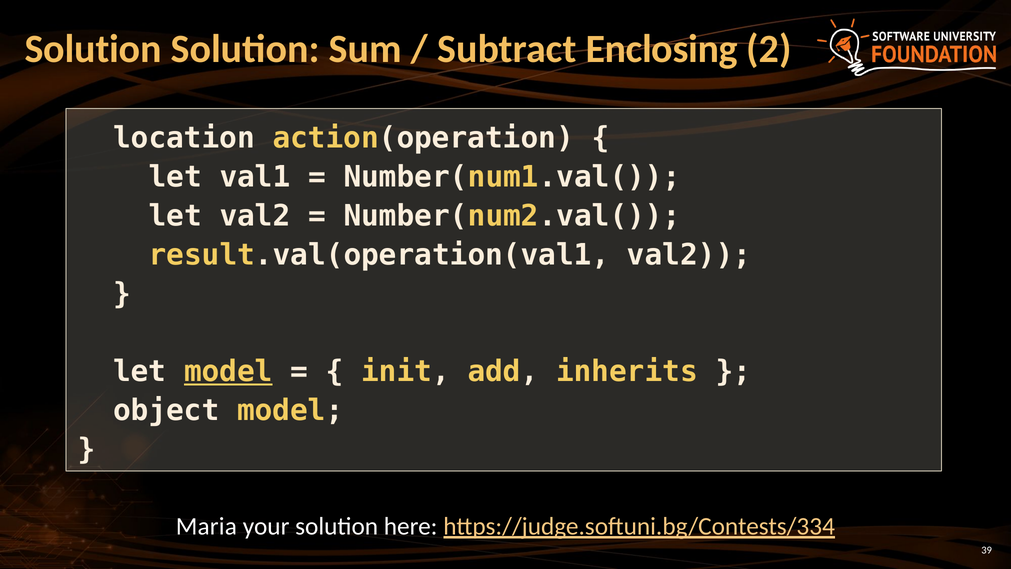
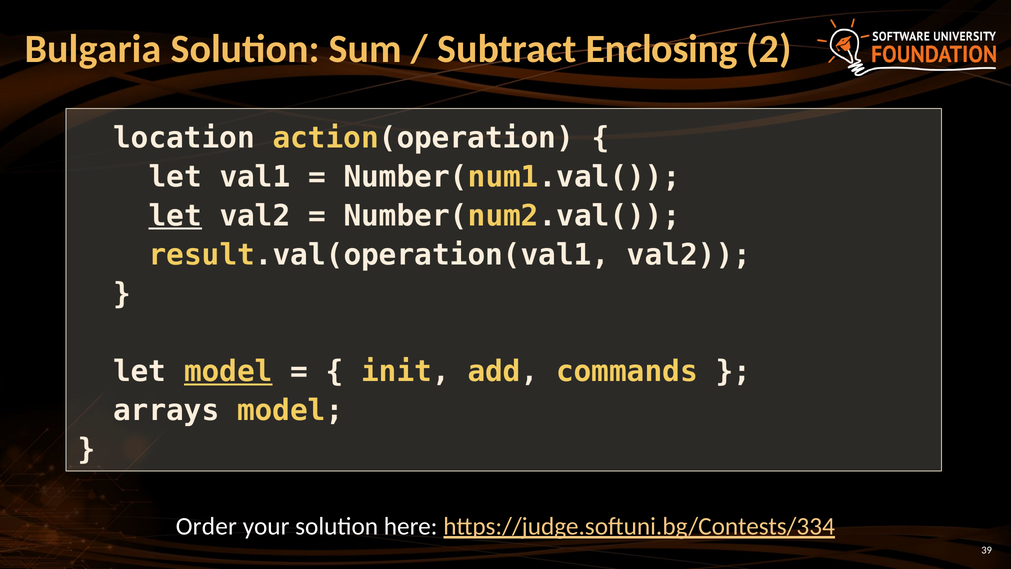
Solution: Solution -> Bulgaria (93, 49)
let underline: none -> present (175, 216)
inherits: inherits -> commands (627, 372)
object: object -> arrays (166, 411)
Maria: Maria -> Order (206, 526)
